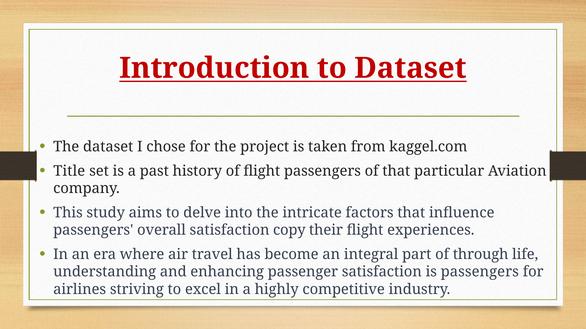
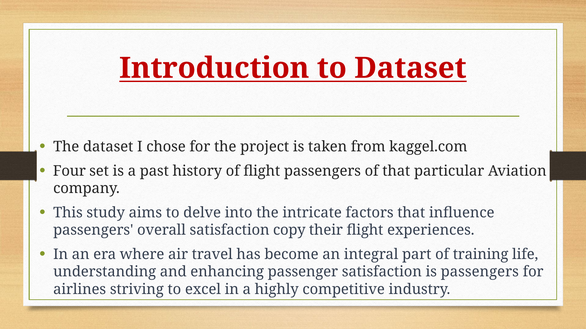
Title: Title -> Four (69, 171)
through: through -> training (481, 255)
